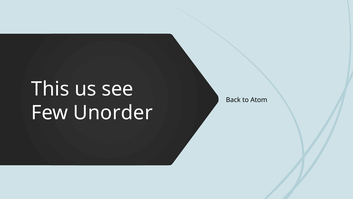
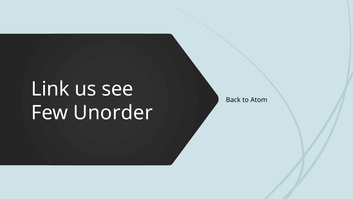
This: This -> Link (50, 89)
